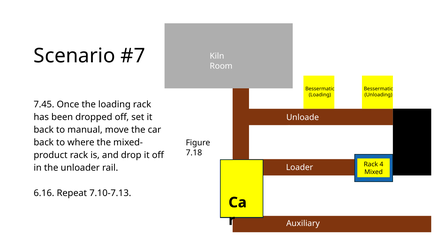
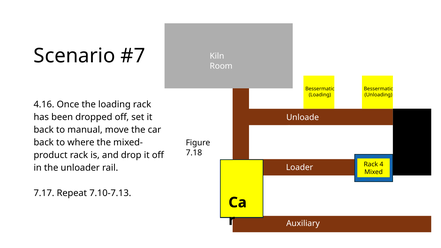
7.45: 7.45 -> 4.16 (44, 104)
6.16: 6.16 -> 7.17 (44, 193)
